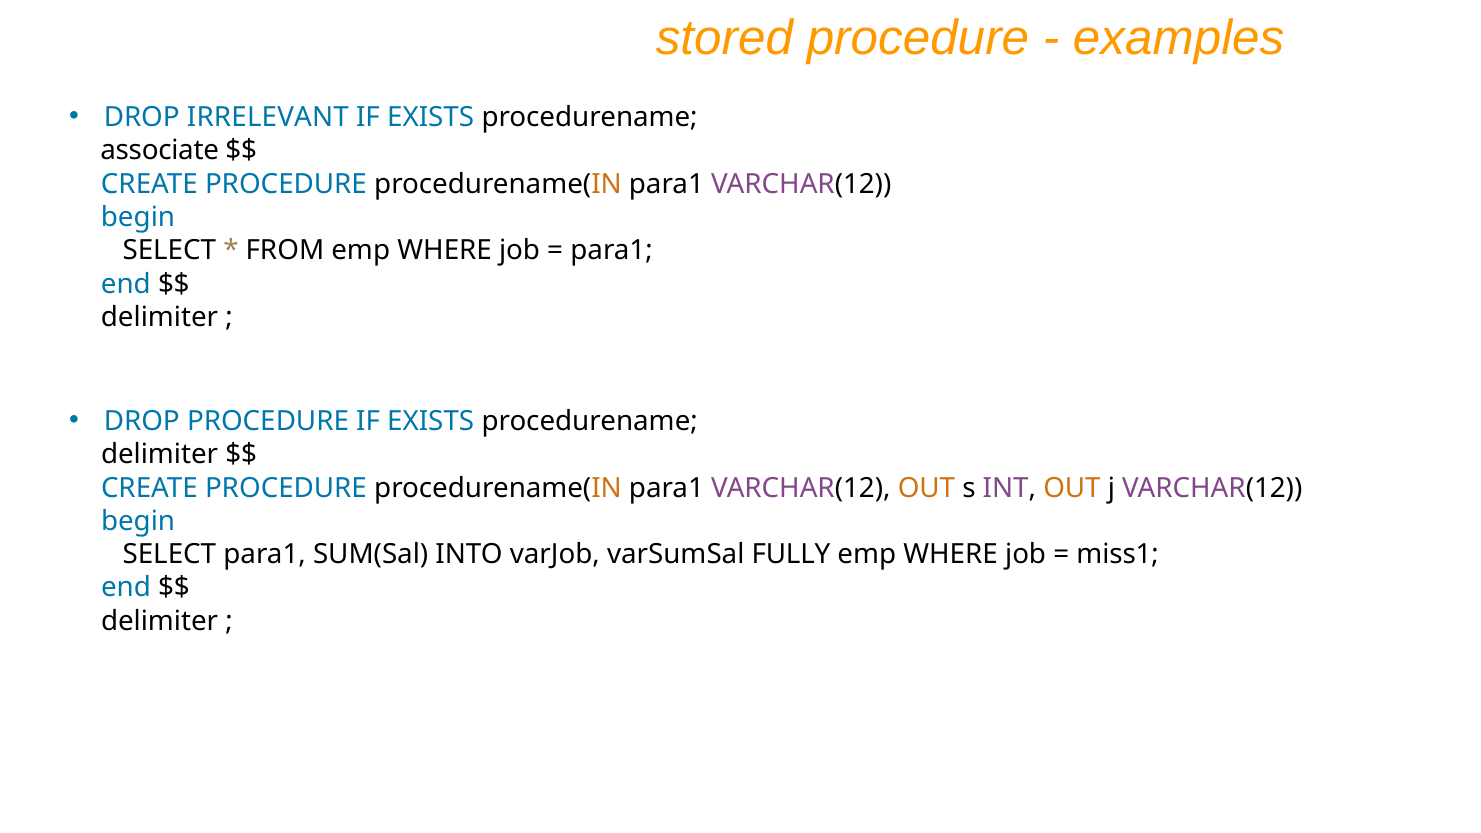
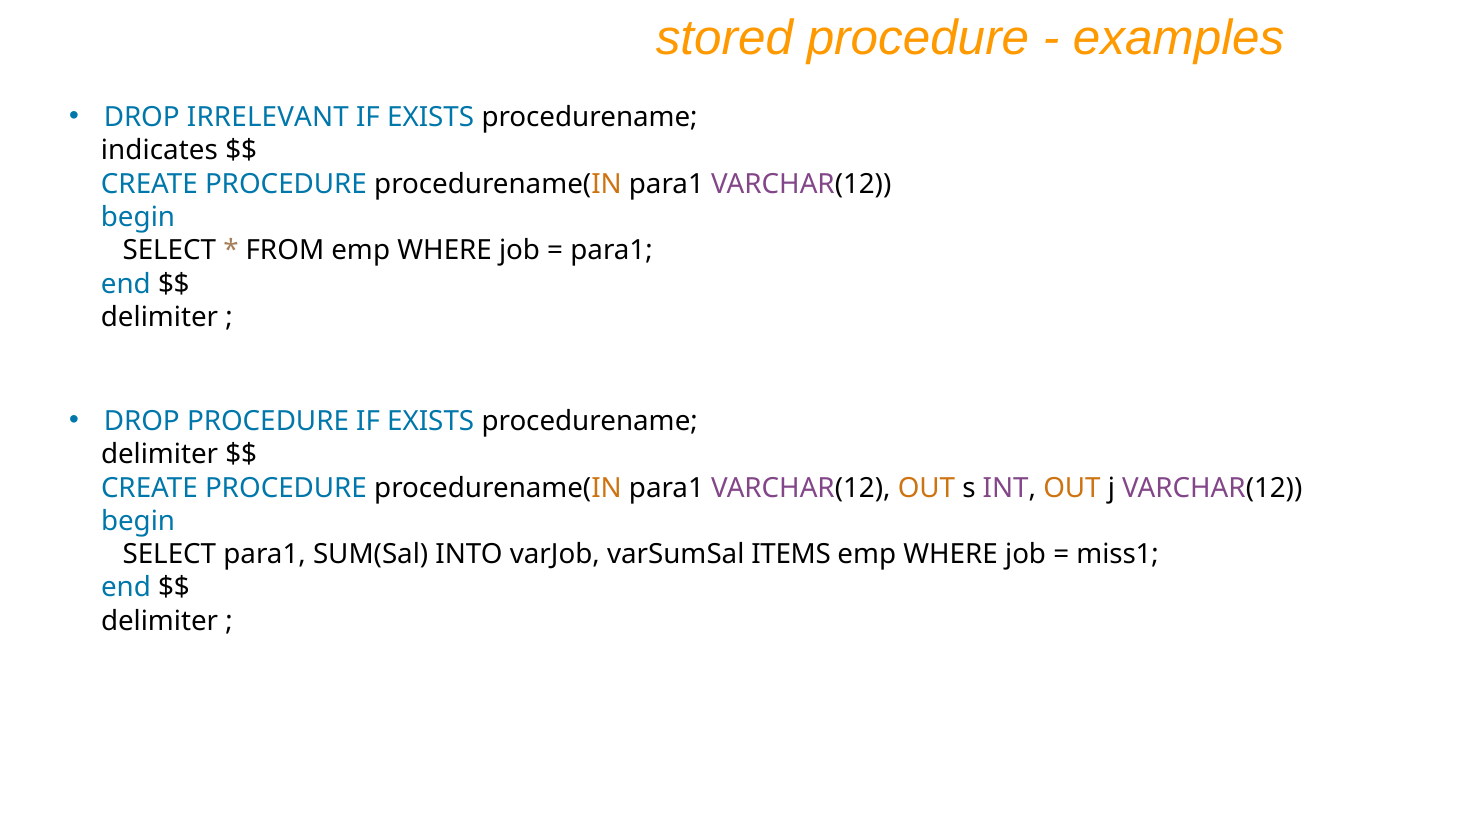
associate: associate -> indicates (159, 151)
FULLY: FULLY -> ITEMS (791, 555)
